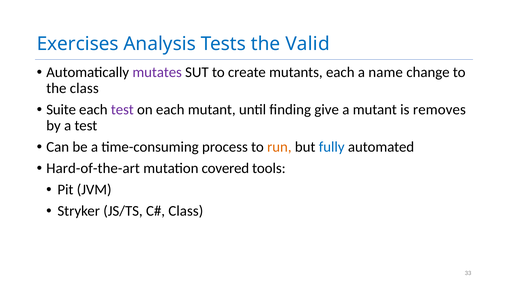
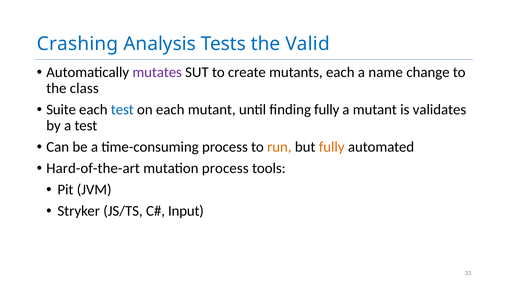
Exercises: Exercises -> Crashing (78, 44)
test colour: purple -> blue (122, 110)
finding give: give -> fully (327, 110)
removes: removes -> validates (439, 110)
fully colour: blue -> orange (332, 147)
mutation covered: covered -> process (225, 168)
Class: Class -> Input (186, 211)
